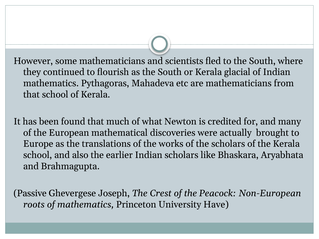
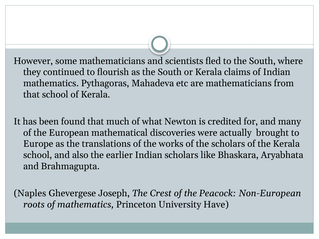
glacial: glacial -> claims (237, 72)
Passive: Passive -> Naples (30, 193)
